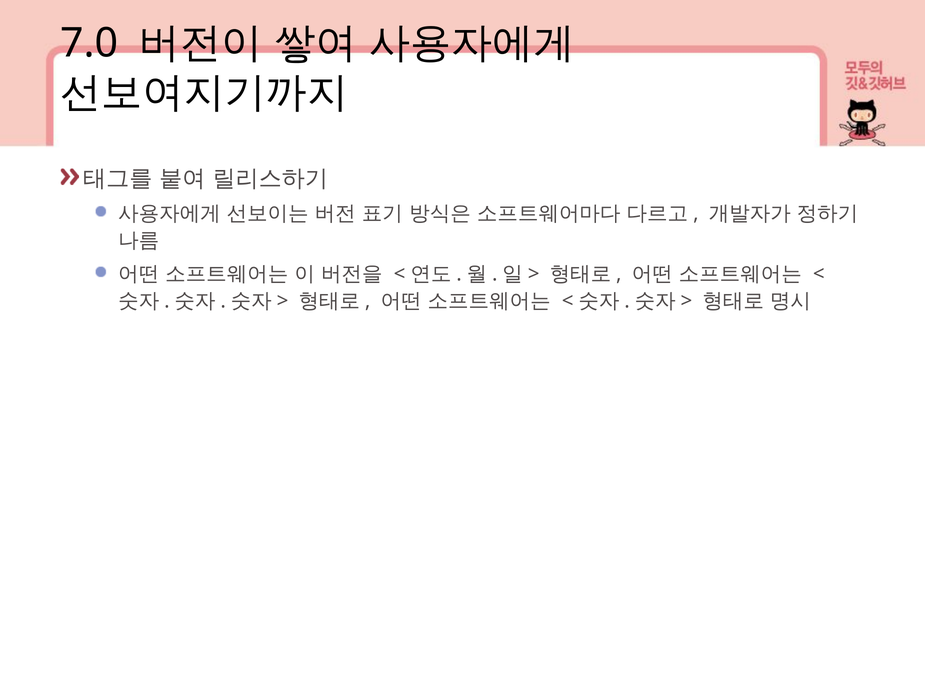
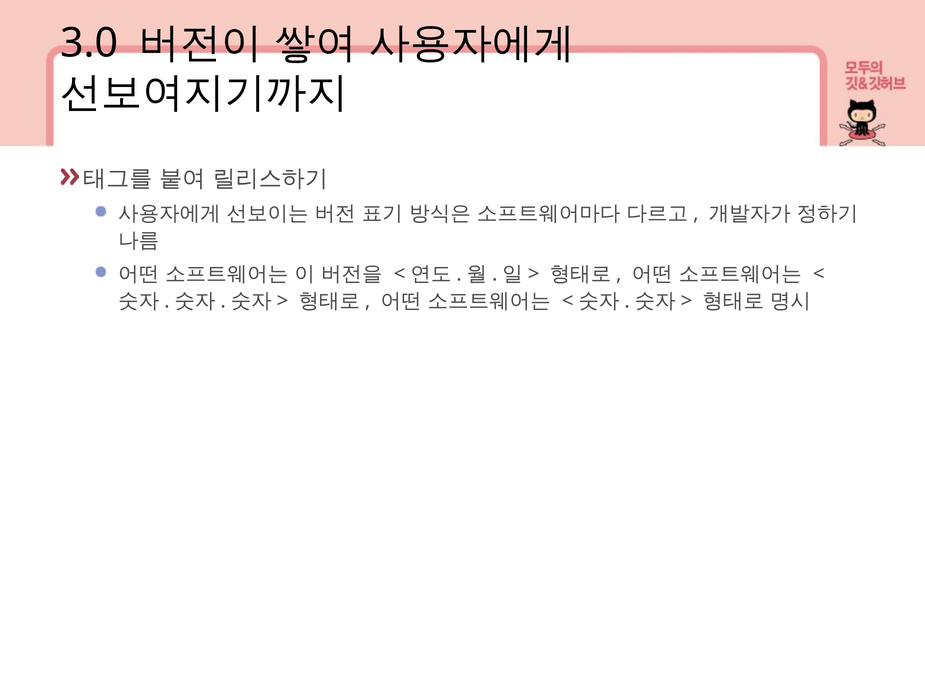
7.0: 7.0 -> 3.0 (89, 43)
